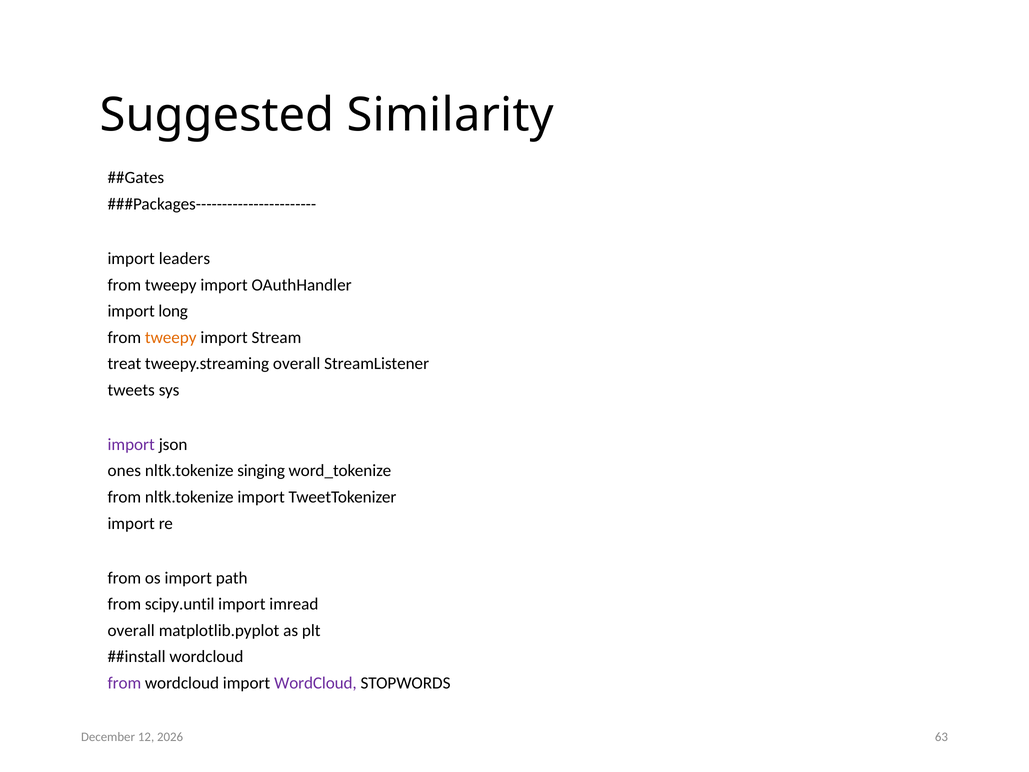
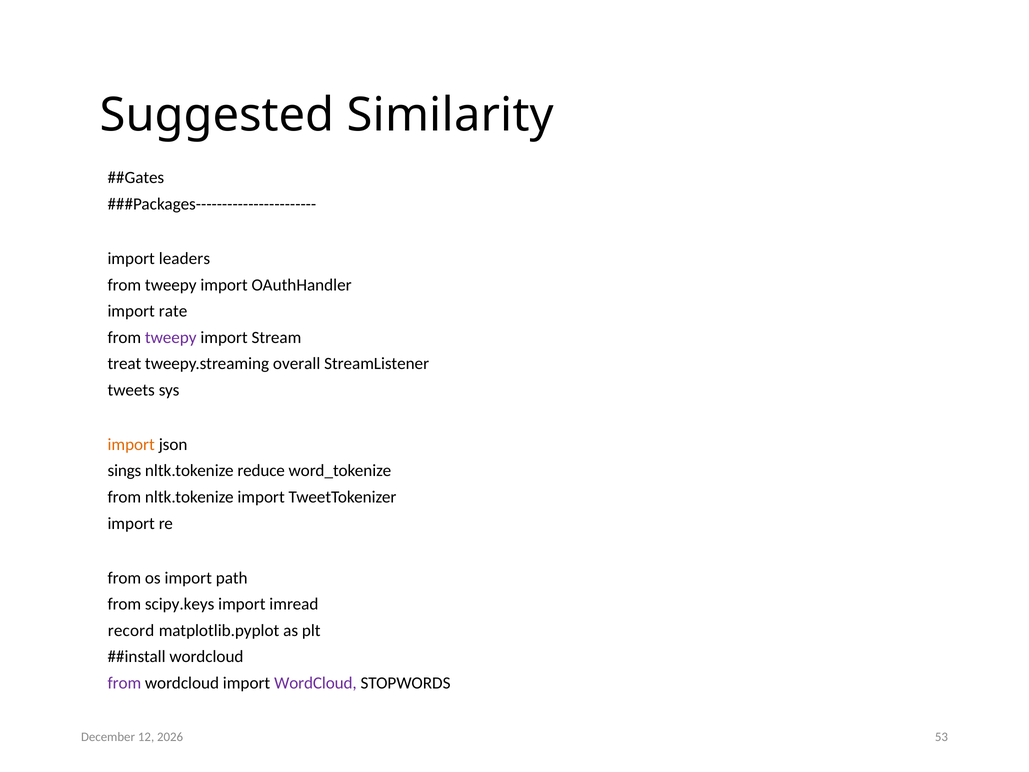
long: long -> rate (173, 311)
tweepy colour: orange -> purple (171, 337)
import colour: purple -> orange (131, 444)
ones: ones -> sings (124, 471)
singing: singing -> reduce (261, 471)
scipy.until: scipy.until -> scipy.keys (180, 604)
overall: overall -> record (131, 630)
63: 63 -> 53 (941, 737)
